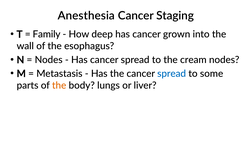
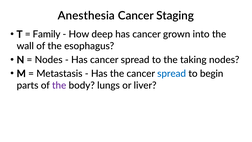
cream: cream -> taking (193, 60)
some: some -> begin (212, 74)
the colour: orange -> purple (59, 85)
